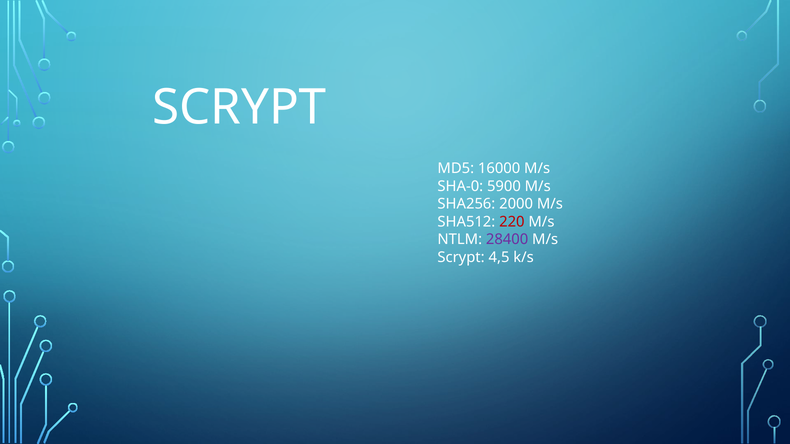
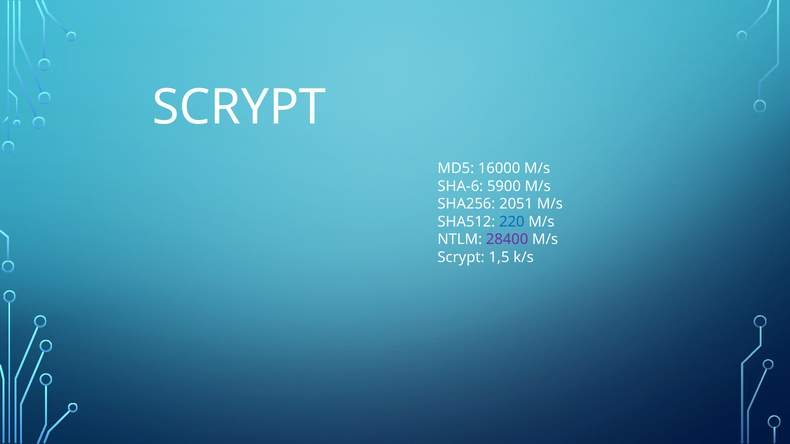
SHA-0: SHA-0 -> SHA-6 (460, 186)
2000: 2000 -> 2051 (516, 204)
220 colour: red -> blue (512, 222)
4,5: 4,5 -> 1,5 (499, 257)
